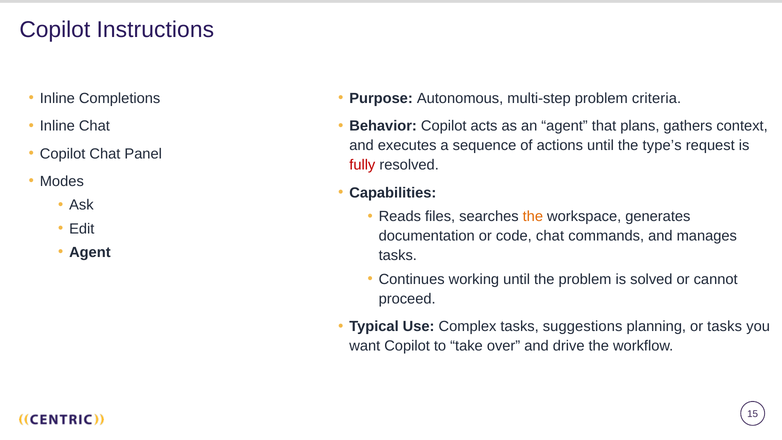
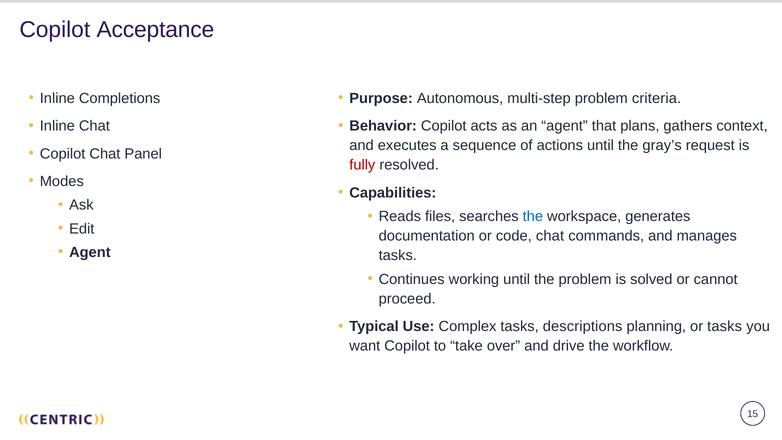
Instructions: Instructions -> Acceptance (155, 30)
type’s: type’s -> gray’s (662, 146)
the colour: orange -> blue (533, 216)
suggestions: suggestions -> descriptions (583, 326)
